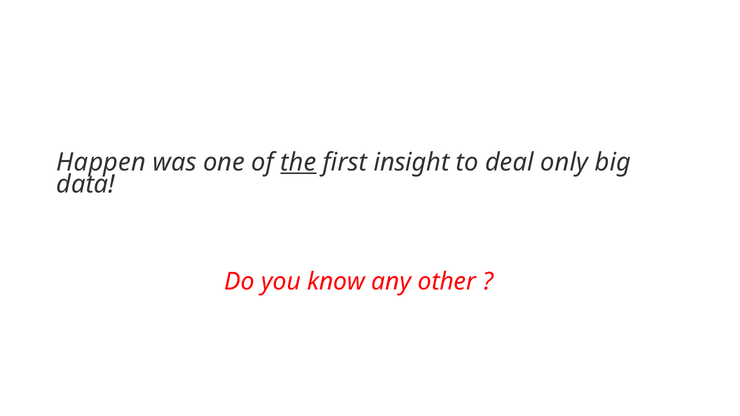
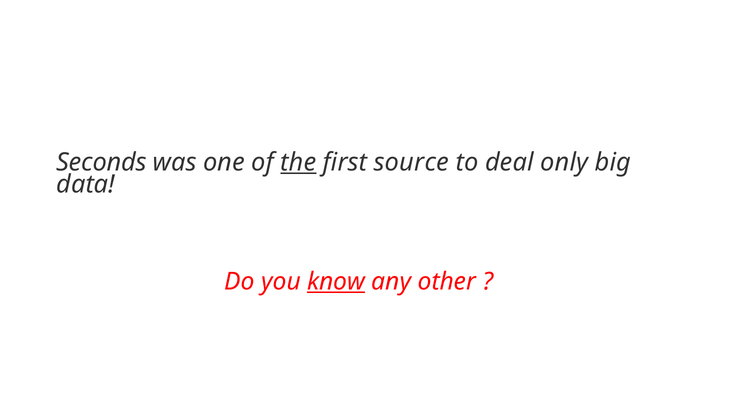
Happen: Happen -> Seconds (101, 162)
insight: insight -> source (411, 162)
know underline: none -> present (336, 282)
